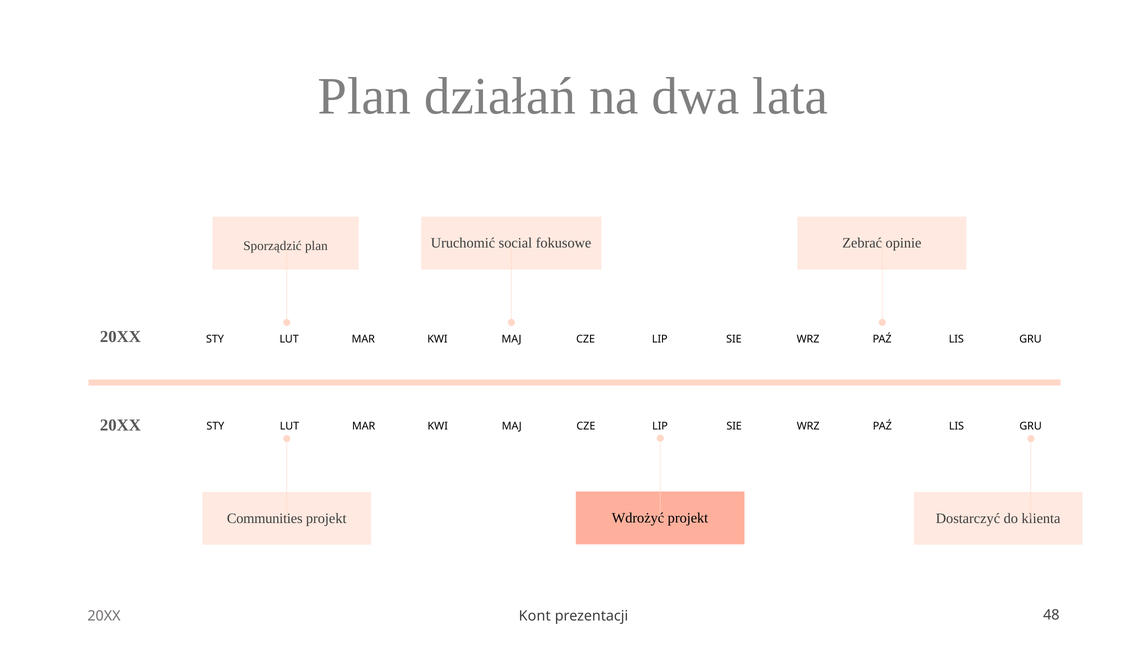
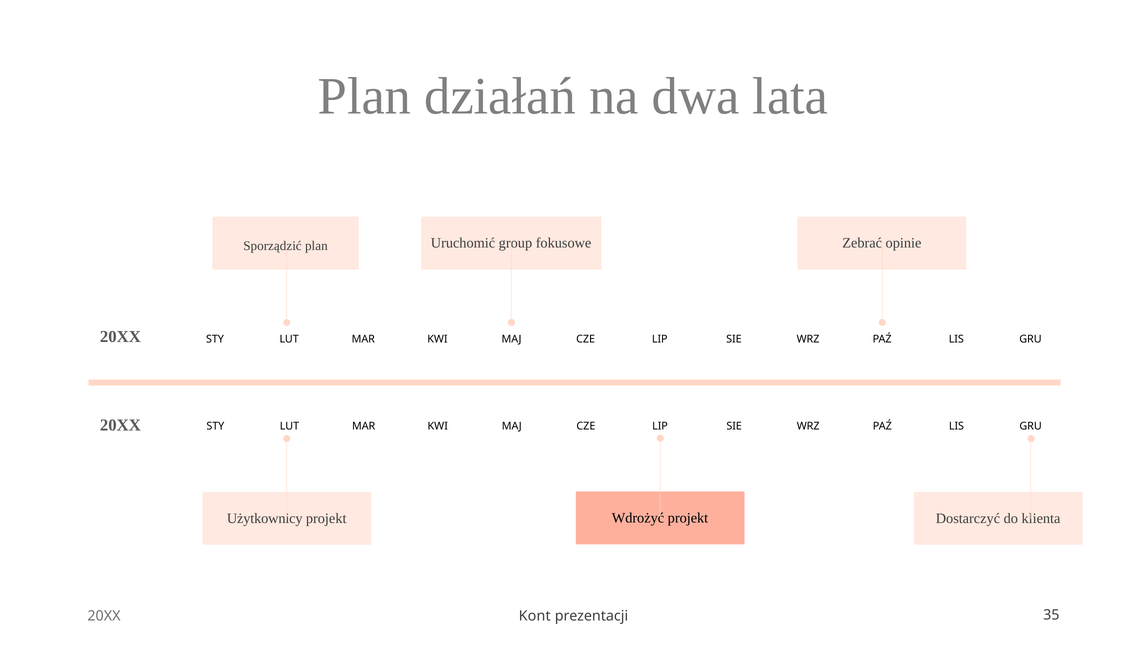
social: social -> group (515, 243)
Communities: Communities -> Użytkownicy (265, 518)
48: 48 -> 35 (1051, 615)
